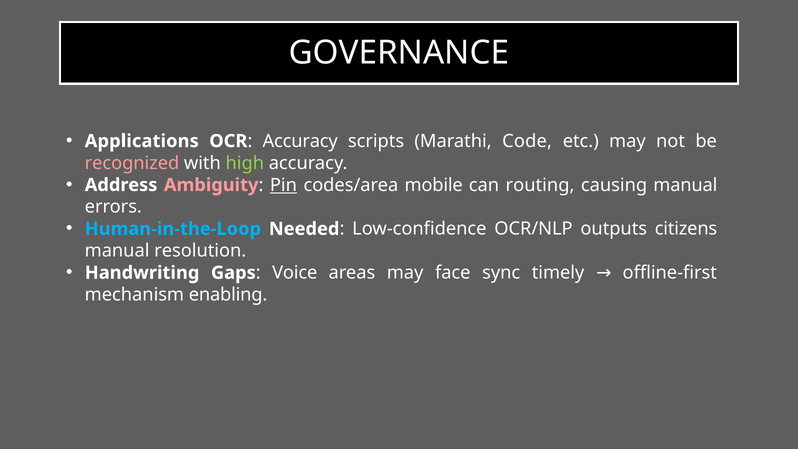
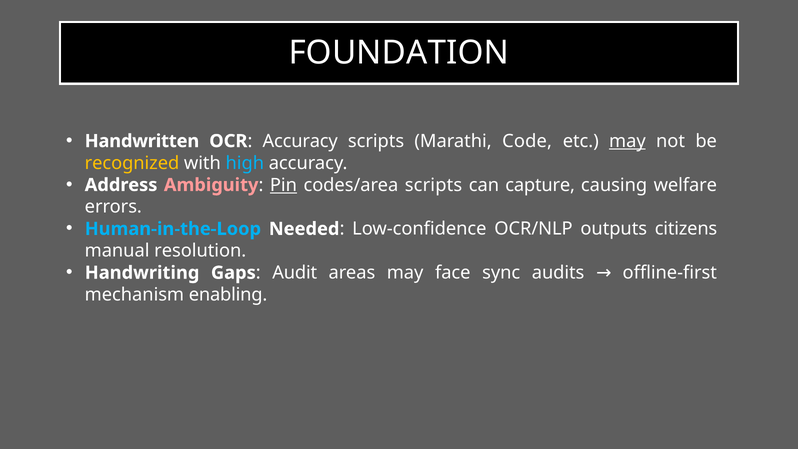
GOVERNANCE: GOVERNANCE -> FOUNDATION (399, 53)
Applications: Applications -> Handwritten (142, 141)
may underline: none -> present (627, 141)
recognized colour: pink -> yellow (132, 163)
high colour: light green -> light blue (245, 163)
codes/area mobile: mobile -> scripts (433, 185)
routing: routing -> capture (540, 185)
causing manual: manual -> welfare (685, 185)
Voice: Voice -> Audit (295, 273)
timely: timely -> audits (558, 273)
